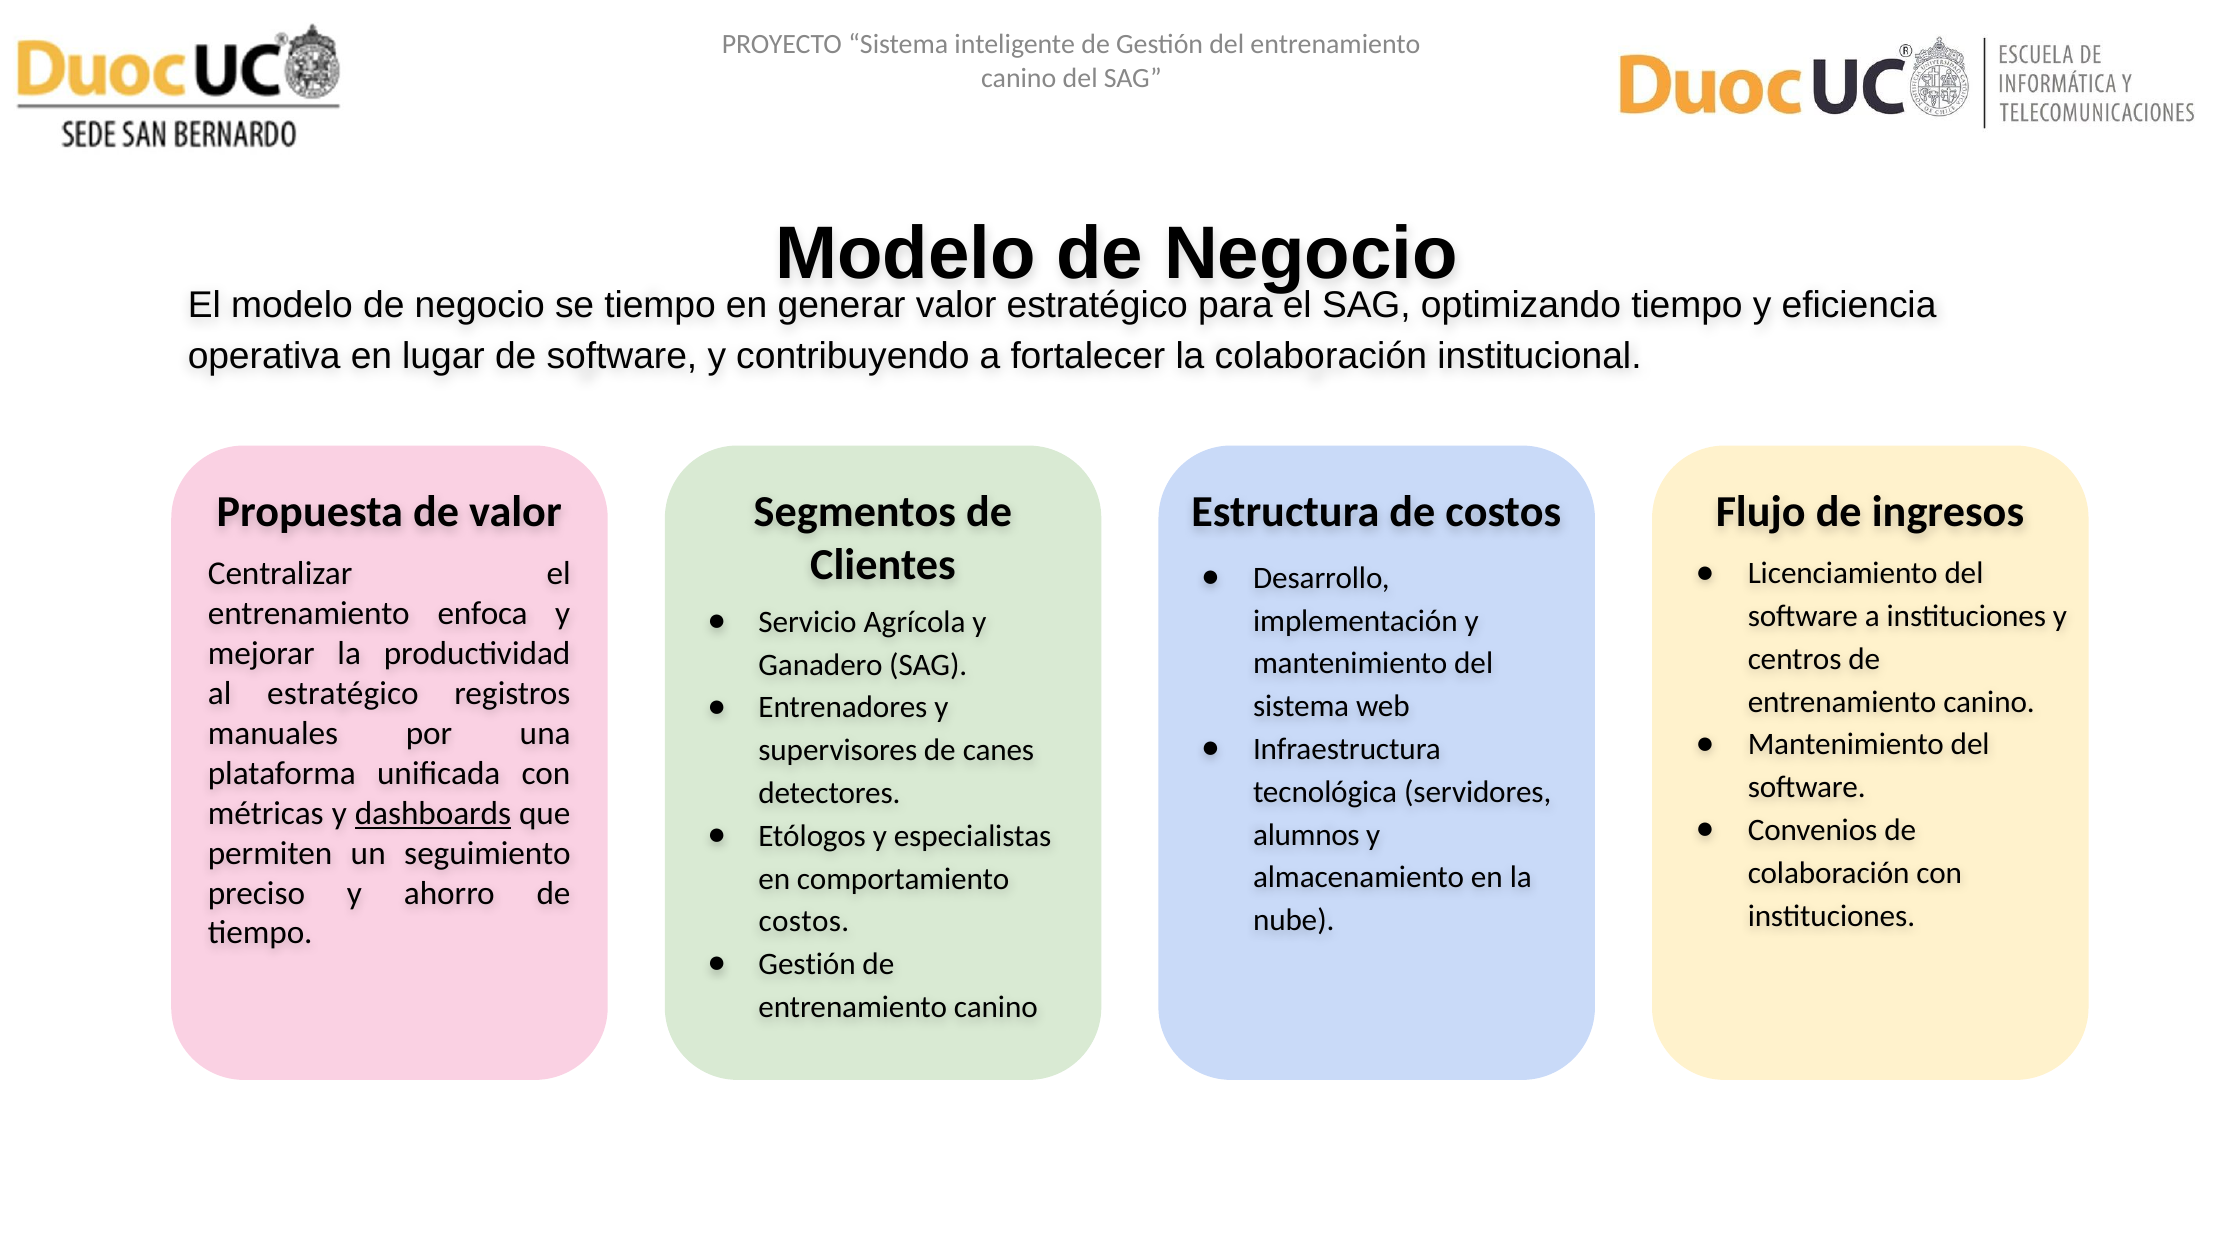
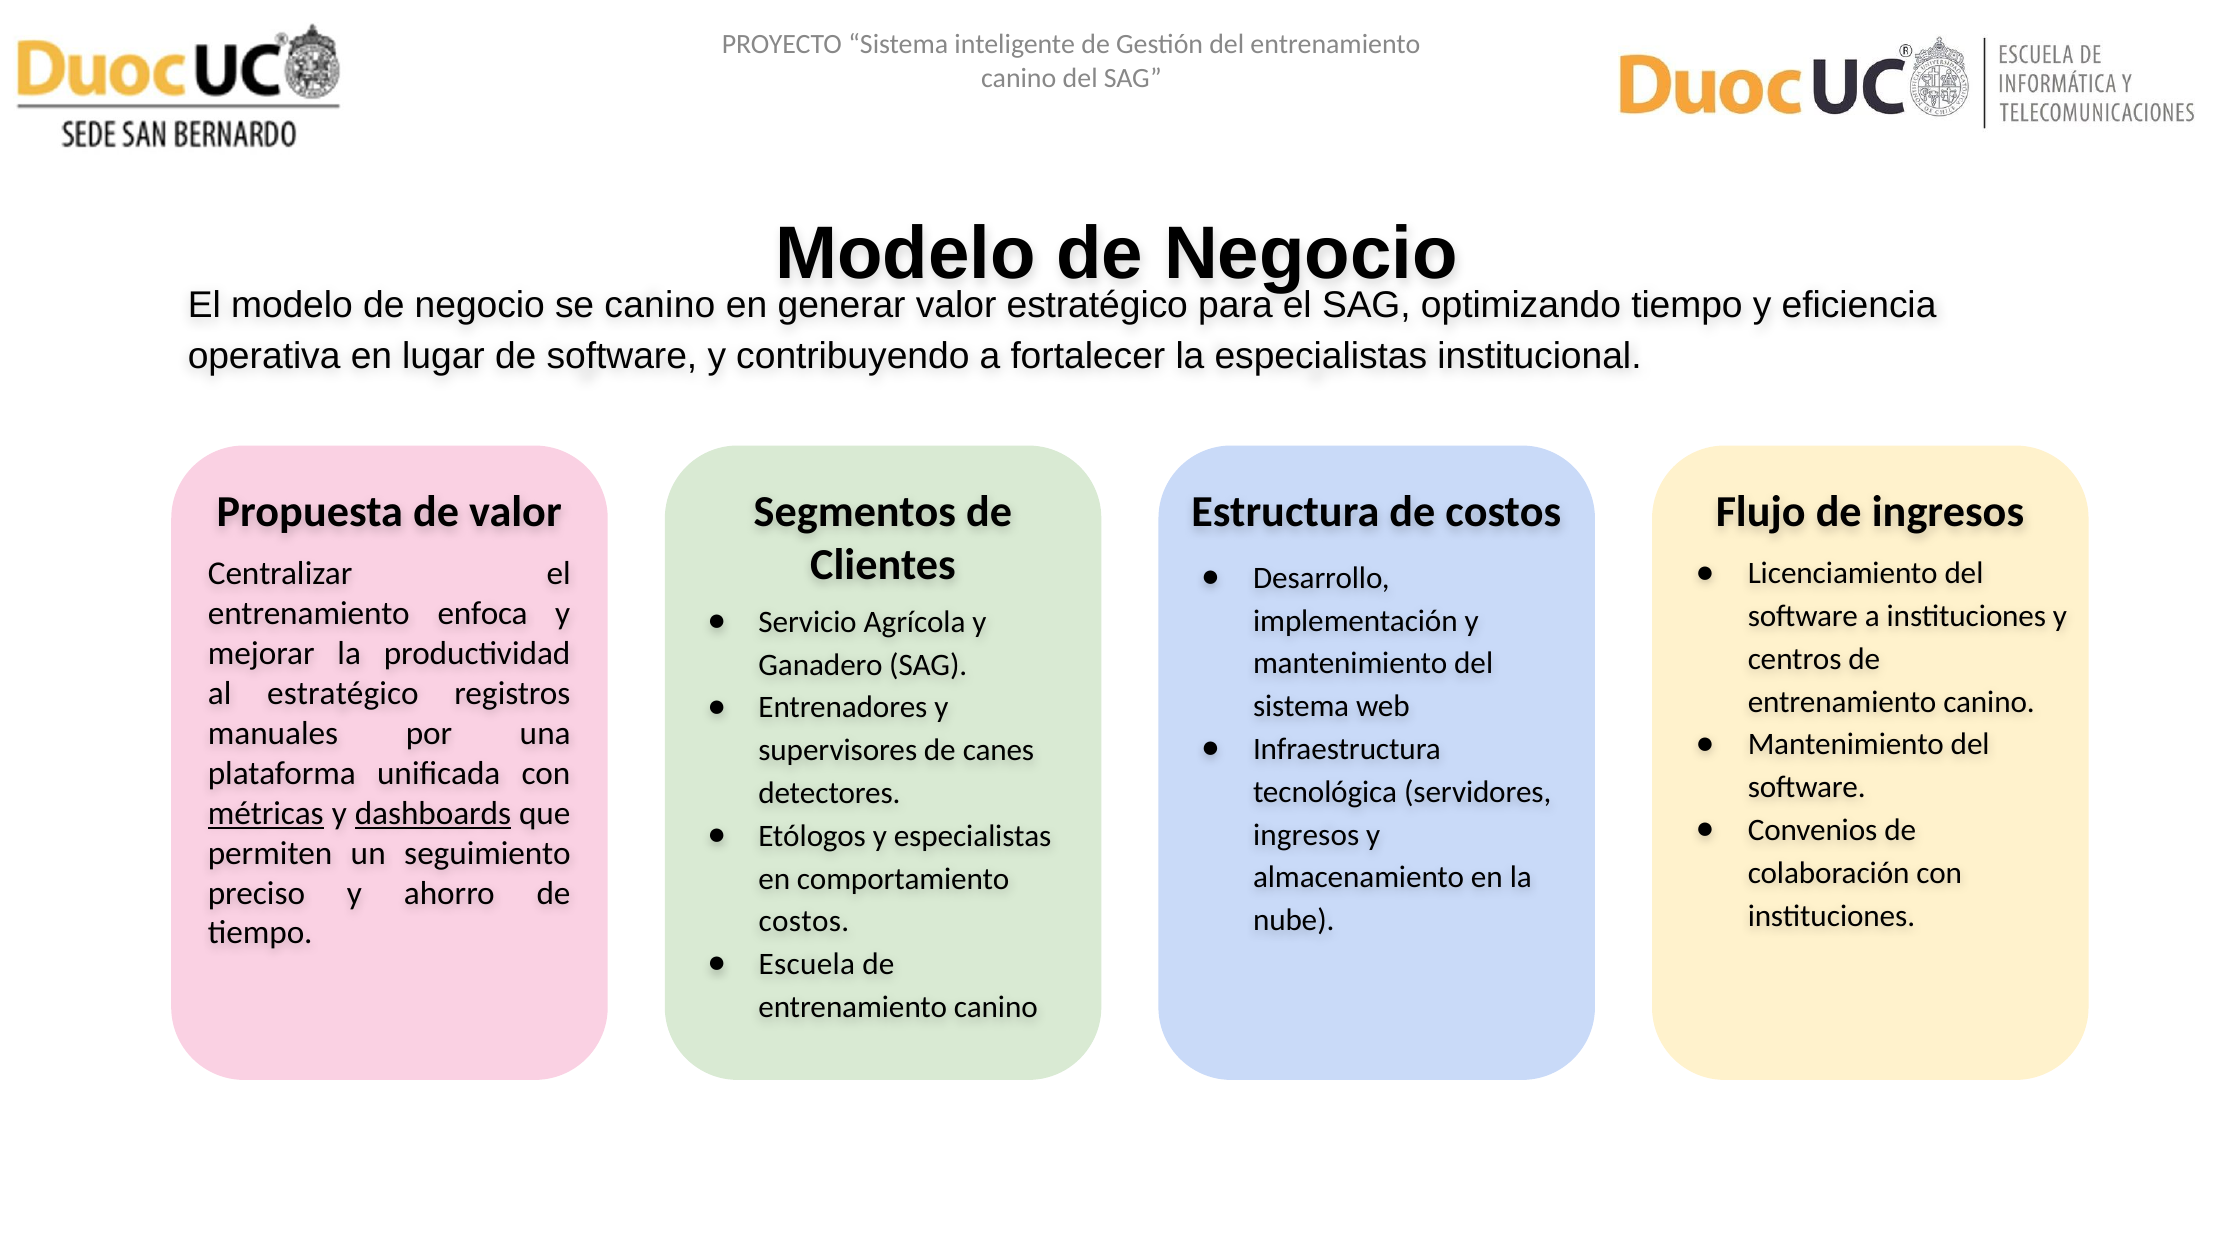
se tiempo: tiempo -> canino (660, 305)
la colaboración: colaboración -> especialistas (1321, 356)
métricas underline: none -> present (266, 814)
alumnos: alumnos -> ingresos (1306, 835)
Gestión: Gestión -> Escuela (807, 965)
